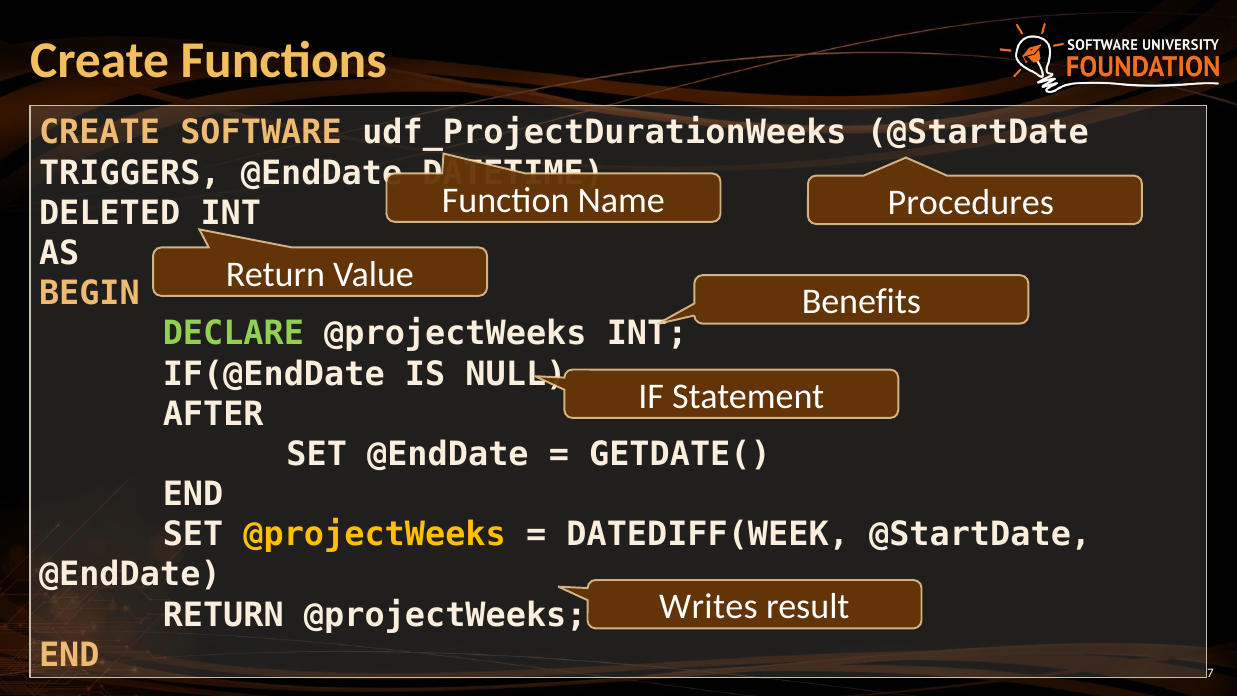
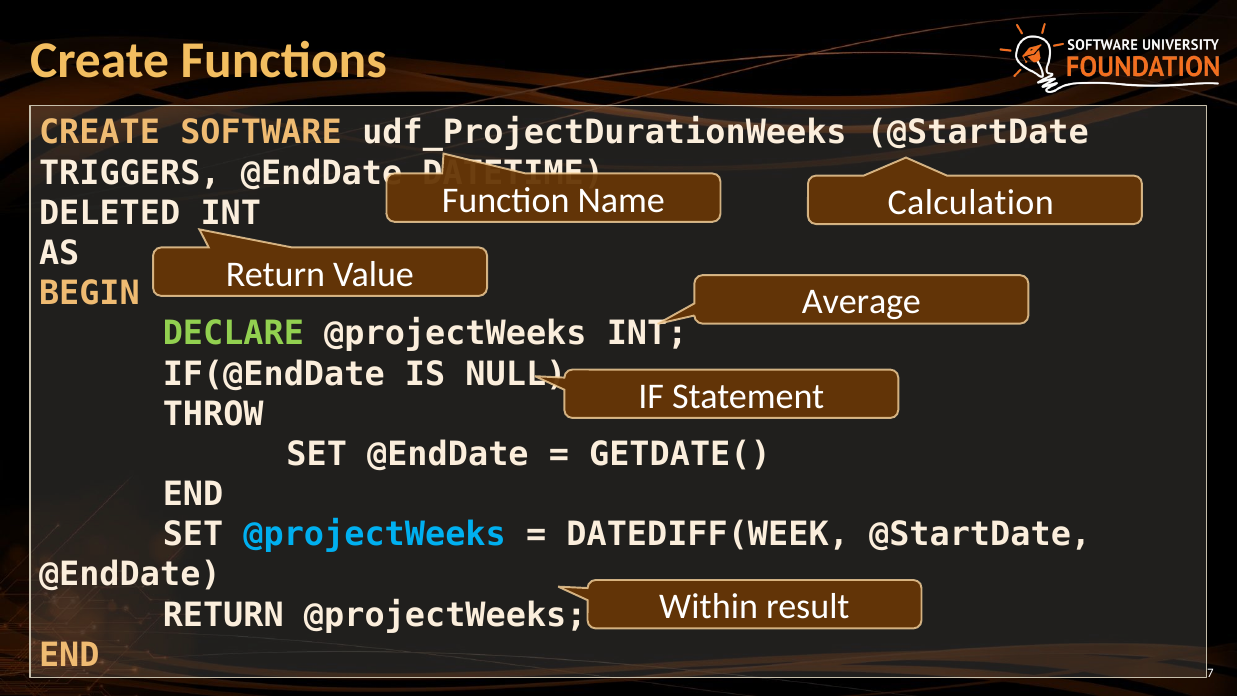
Procedures: Procedures -> Calculation (971, 202)
Benefits: Benefits -> Average (861, 302)
AFTER: AFTER -> THROW (213, 414)
@projectWeeks colour: yellow -> light blue (375, 535)
Writes: Writes -> Within (709, 607)
